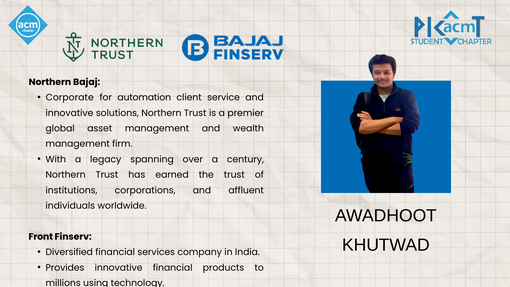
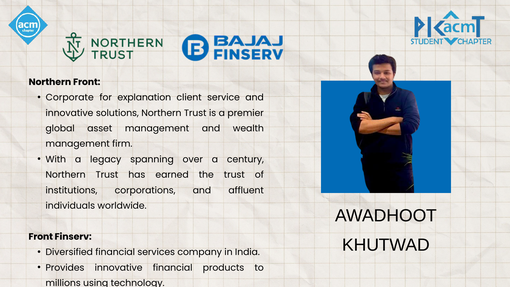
Northern Bajaj: Bajaj -> Front (87, 82)
automation: automation -> explanation (144, 97)
